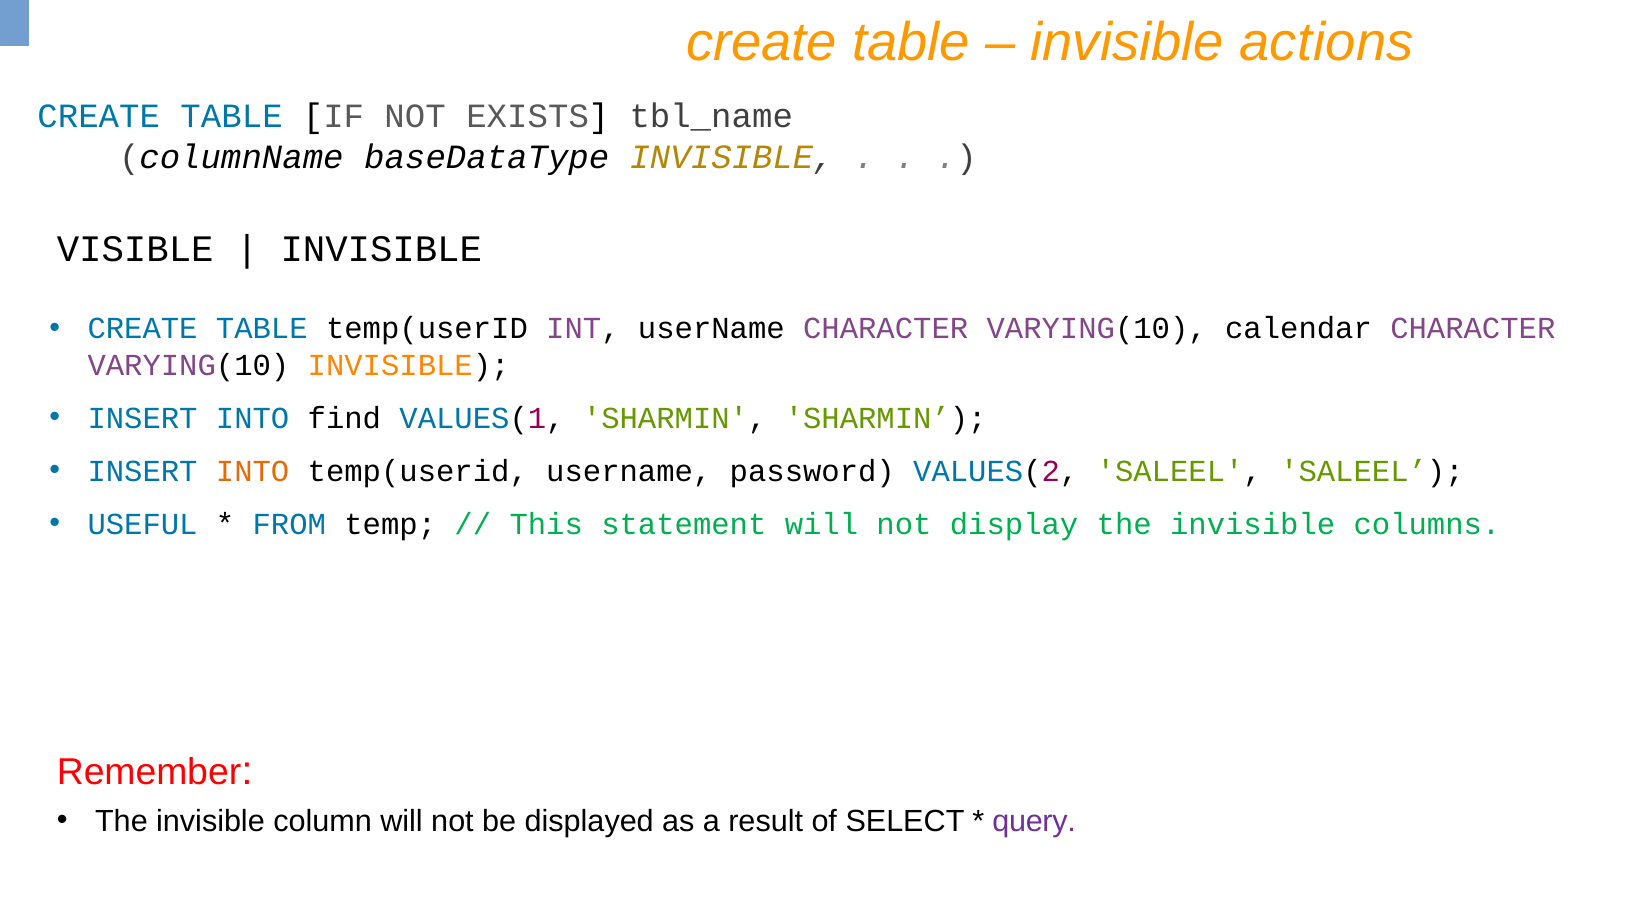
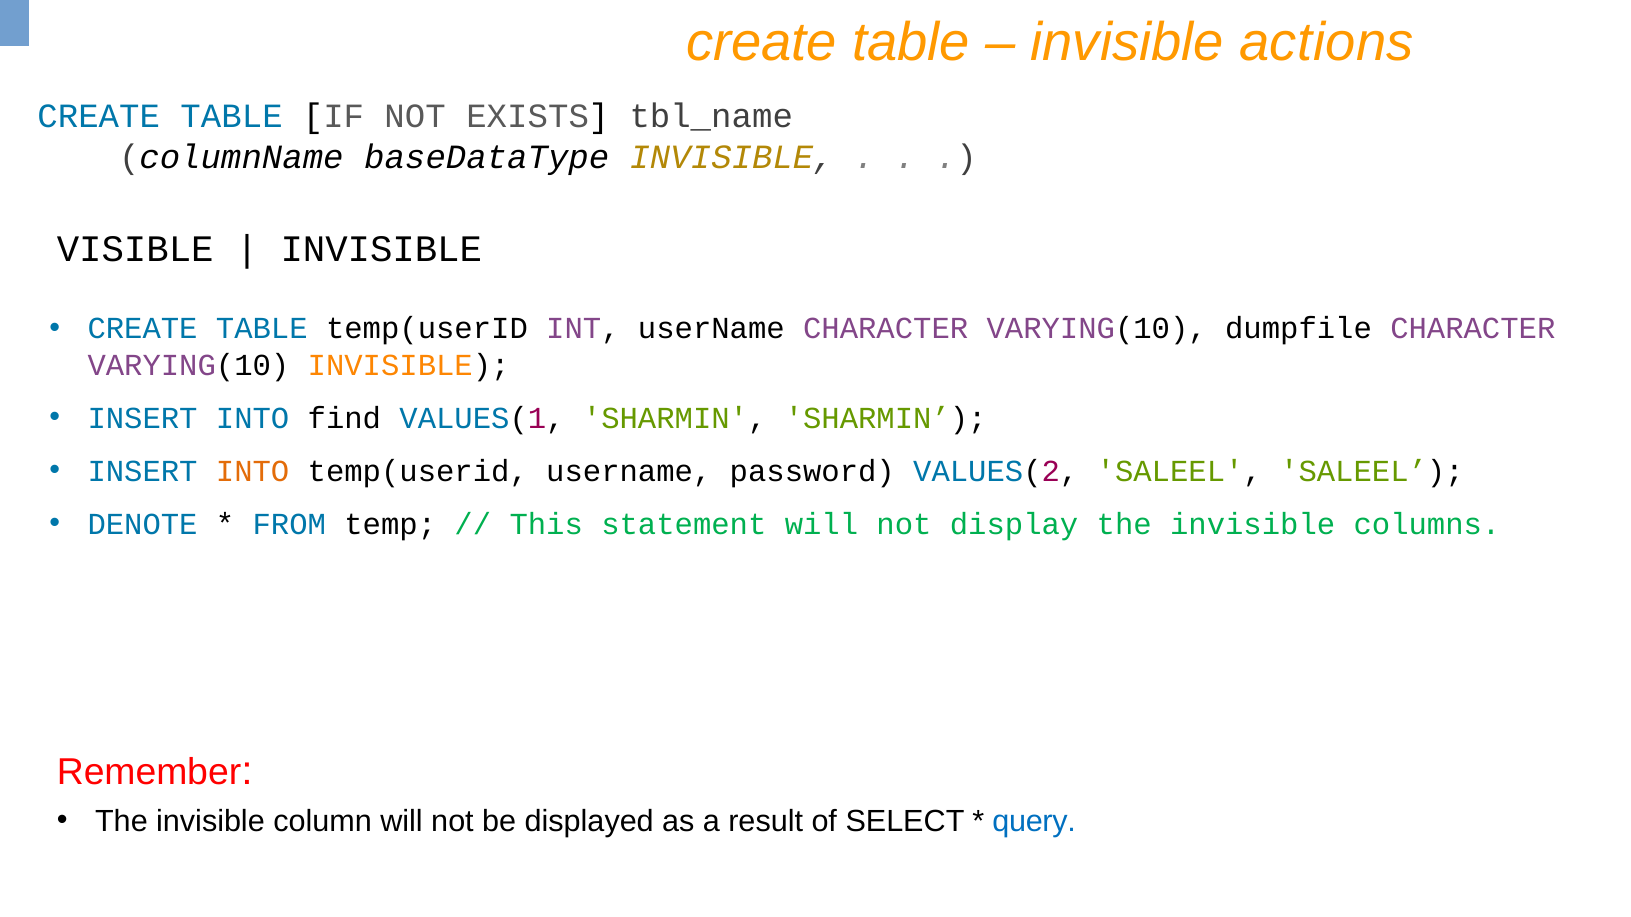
calendar: calendar -> dumpfile (1299, 329)
USEFUL: USEFUL -> DENOTE (143, 524)
query colour: purple -> blue (1034, 822)
